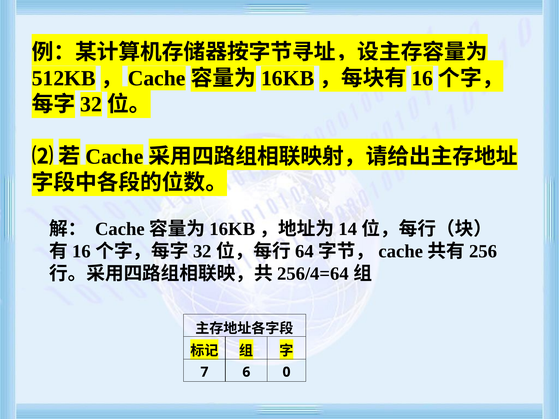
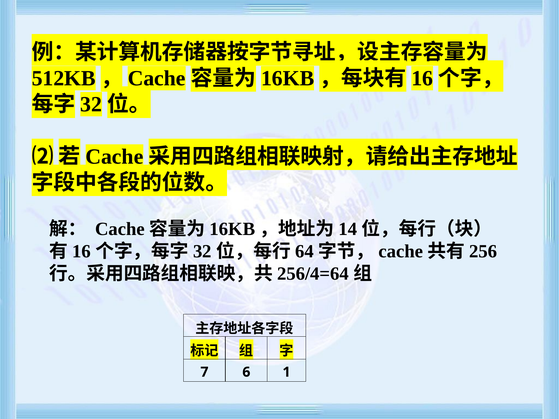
0: 0 -> 1 (287, 372)
